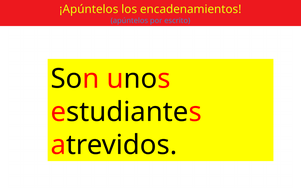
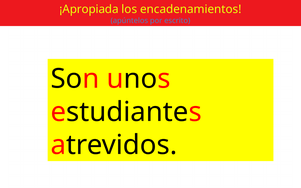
¡Apúntelos: ¡Apúntelos -> ¡Apropiada (89, 9)
